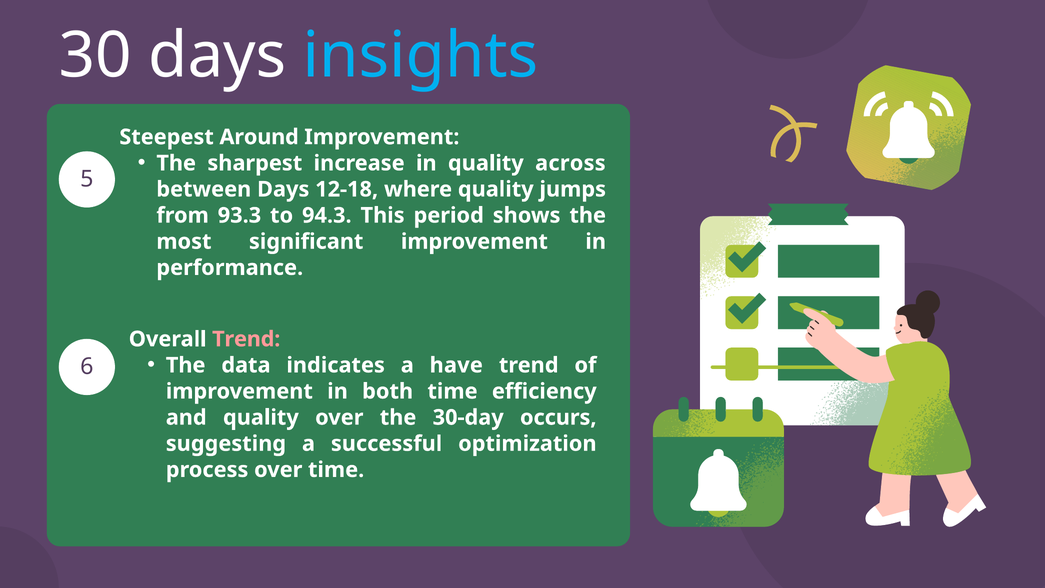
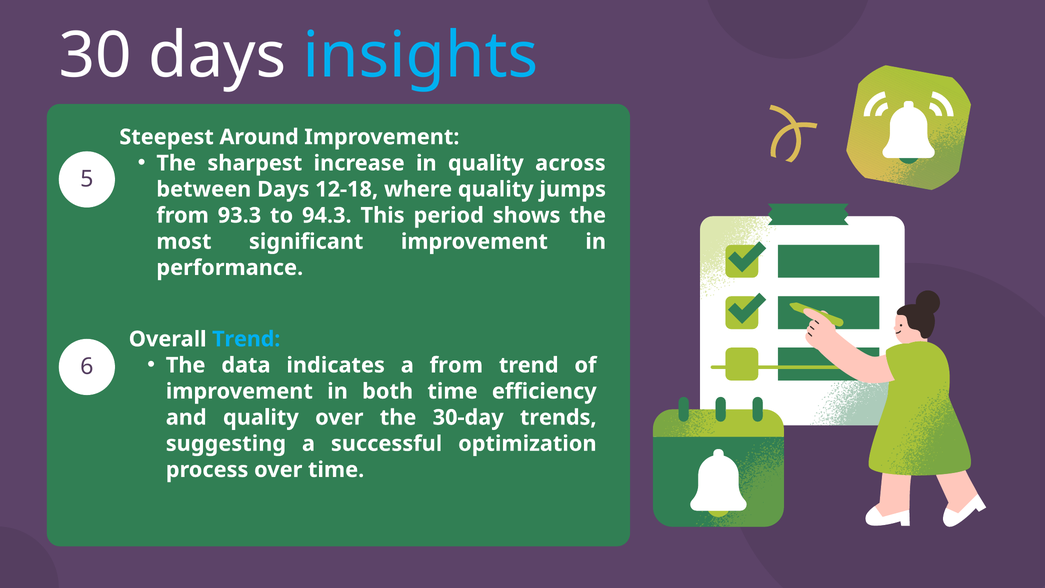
Trend colour: pink -> light blue (246, 339)
a have: have -> from (456, 365)
occurs: occurs -> trends (558, 417)
